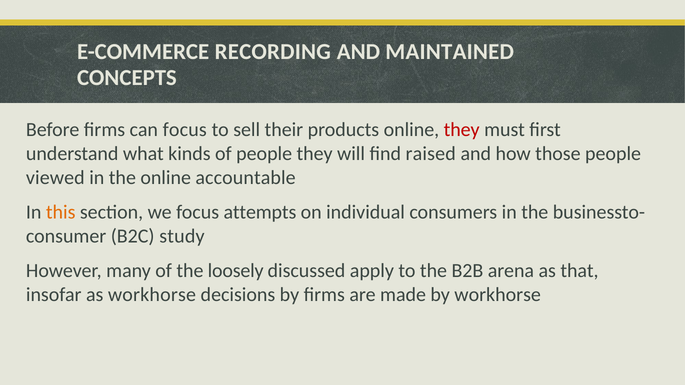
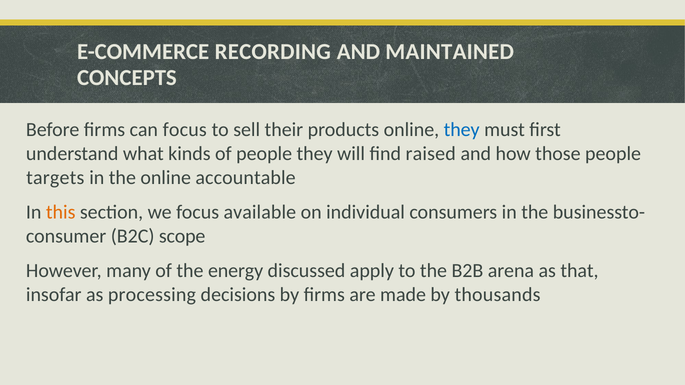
they colour: red -> blue (462, 130)
viewed: viewed -> targets (55, 178)
attempts: attempts -> available (260, 212)
study: study -> scope (182, 236)
loosely: loosely -> energy (236, 271)
as workhorse: workhorse -> processing (152, 295)
by workhorse: workhorse -> thousands (498, 295)
